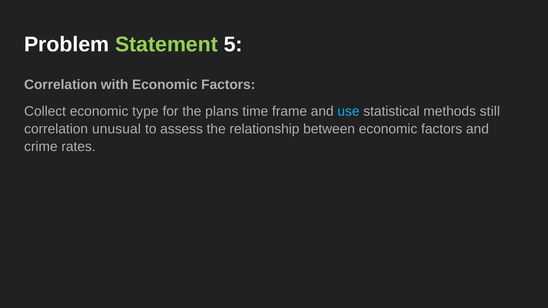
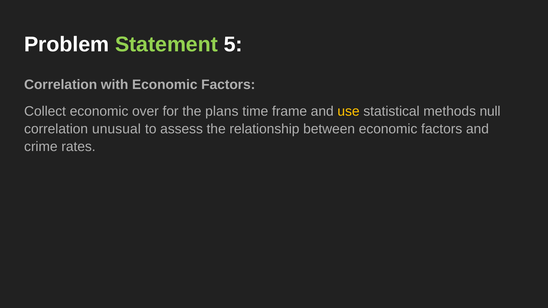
type: type -> over (145, 111)
use colour: light blue -> yellow (349, 111)
still: still -> null (490, 111)
